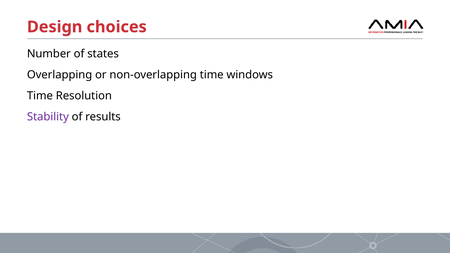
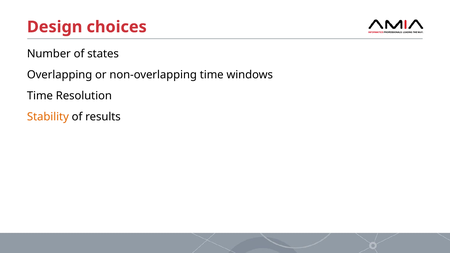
Stability colour: purple -> orange (48, 117)
